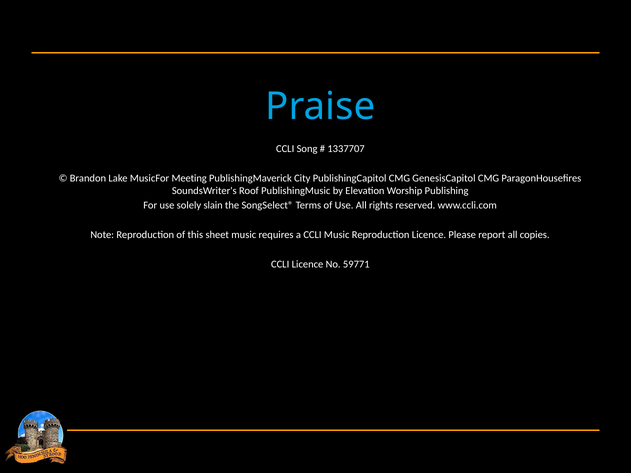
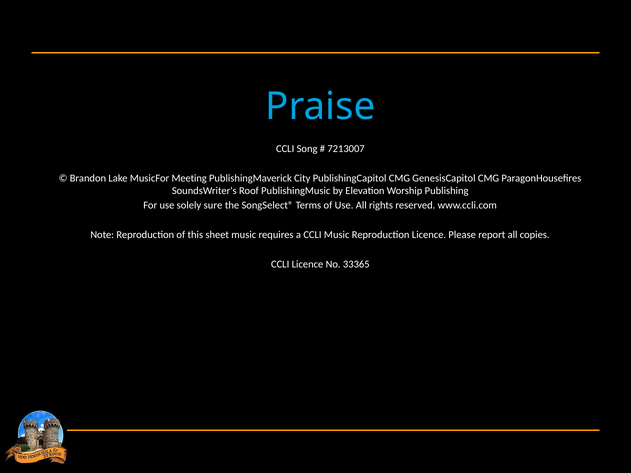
1337707: 1337707 -> 7213007 (346, 149)
slain: slain -> sure (213, 206)
59771: 59771 -> 33365 (356, 264)
